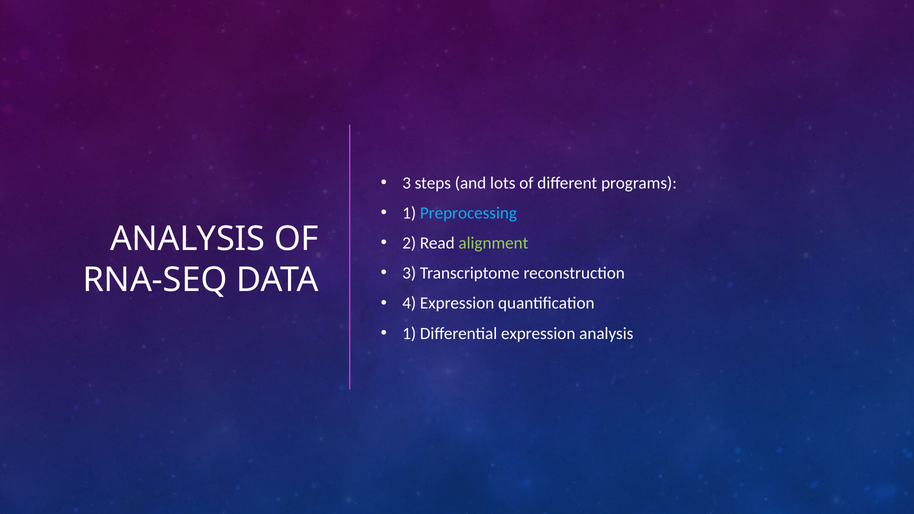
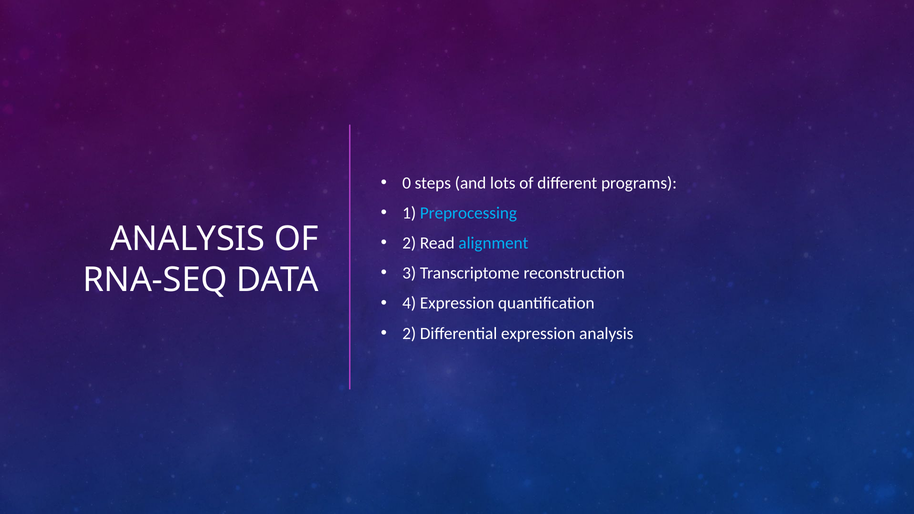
3: 3 -> 0 (407, 183)
alignment colour: light green -> light blue (493, 243)
1: 1 -> 2 (409, 333)
